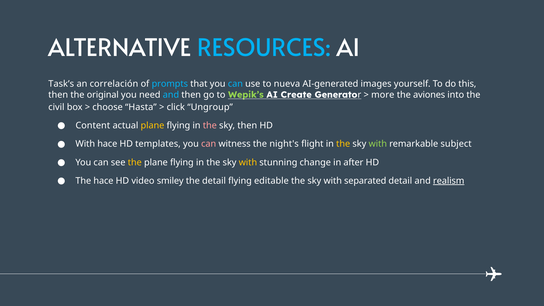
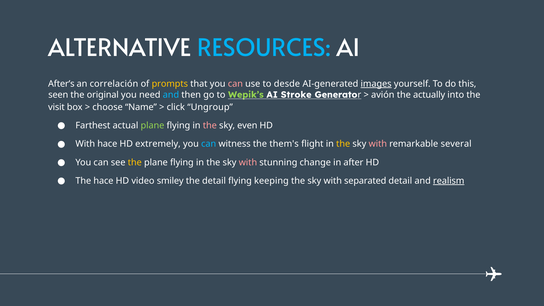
Task’s: Task’s -> After’s (61, 84)
prompts colour: light blue -> yellow (170, 84)
can colour: light blue -> pink (235, 84)
nueva: nueva -> desde (287, 84)
images underline: none -> present (376, 84)
then: then -> seen (58, 95)
Create: Create -> Stroke (296, 95)
more: more -> avión (383, 95)
aviones: aviones -> actually (429, 95)
civil: civil -> visit (56, 107)
Hasta: Hasta -> Name (141, 107)
Content: Content -> Farthest (93, 125)
plane colour: yellow -> light green (152, 125)
sky then: then -> even (247, 125)
templates: templates -> extremely (158, 144)
can colour: pink -> light blue (209, 144)
night's: night's -> them's (284, 144)
with colour: light green -> pink (378, 144)
subject: subject -> several (456, 144)
with colour: yellow -> pink (248, 162)
editable: editable -> keeping (271, 181)
